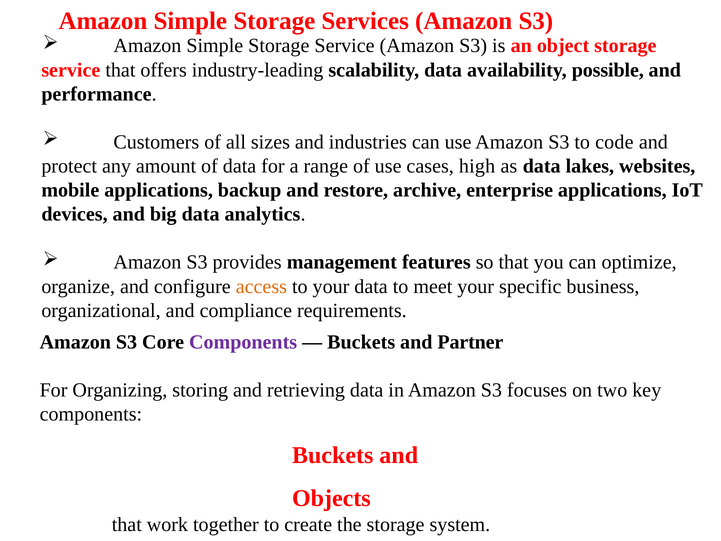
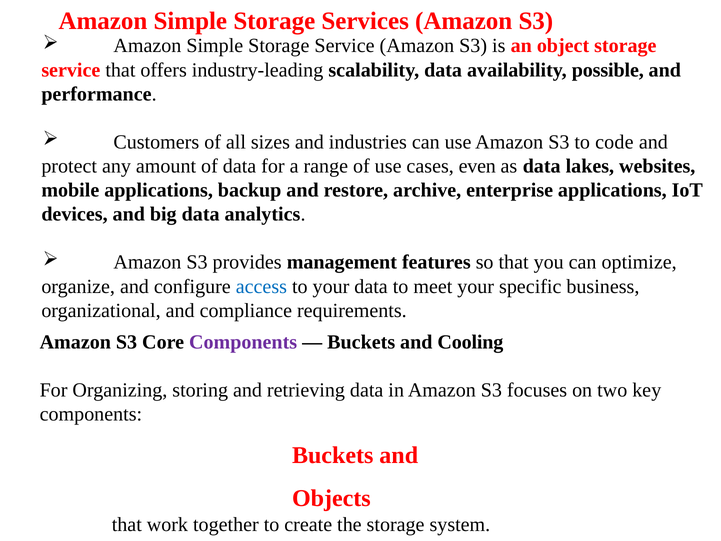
high: high -> even (477, 166)
access colour: orange -> blue (261, 286)
Partner: Partner -> Cooling (470, 342)
